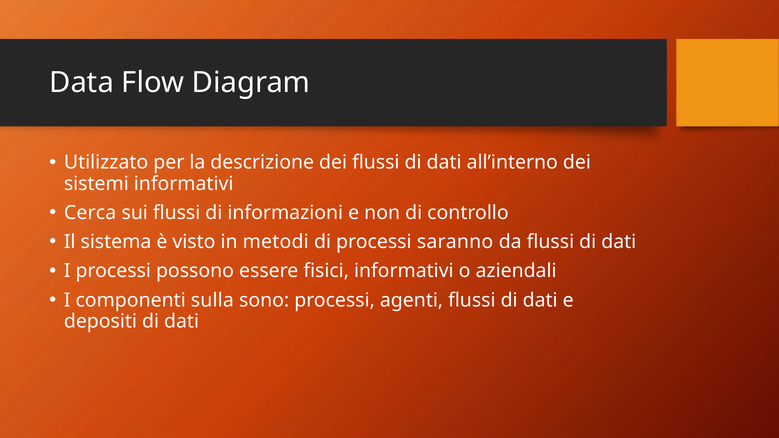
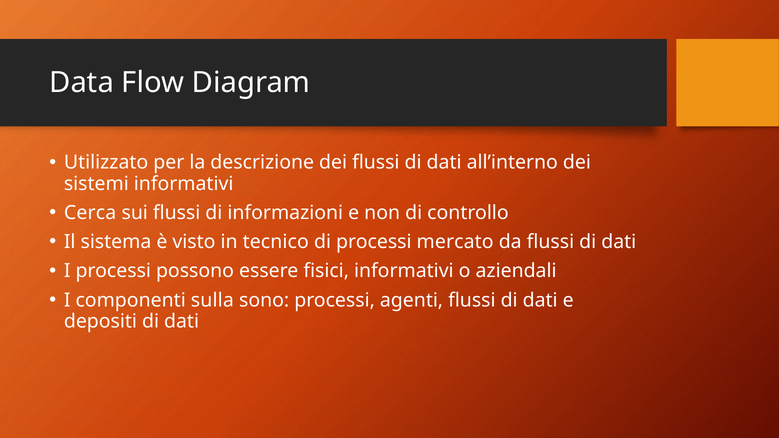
metodi: metodi -> tecnico (276, 242)
saranno: saranno -> mercato (455, 242)
